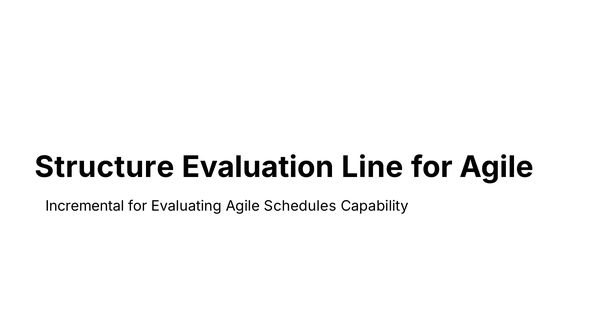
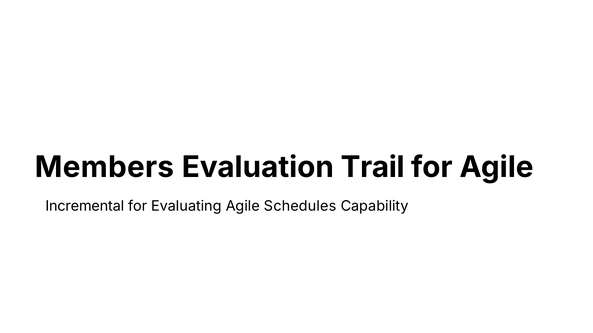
Structure: Structure -> Members (104, 167)
Line: Line -> Trail (373, 167)
